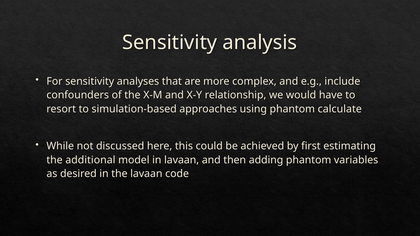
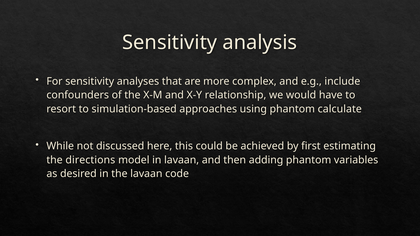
additional: additional -> directions (90, 160)
